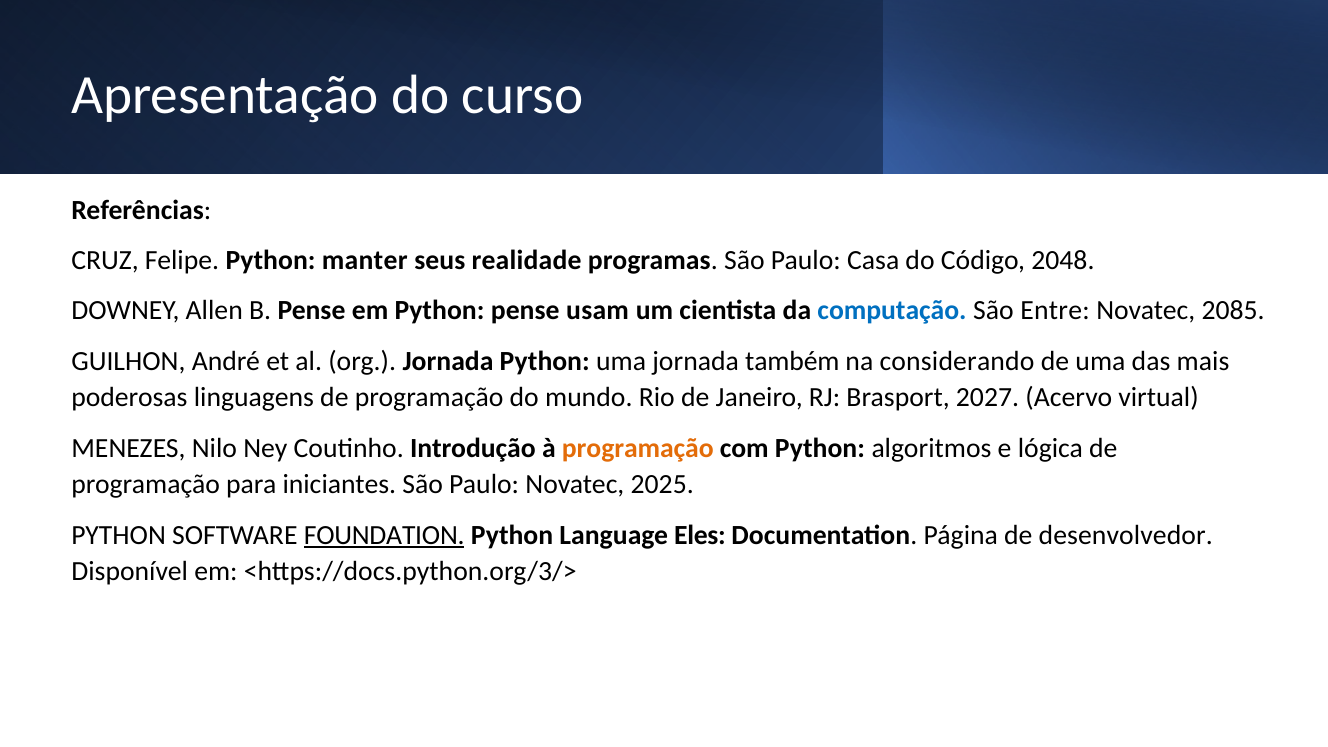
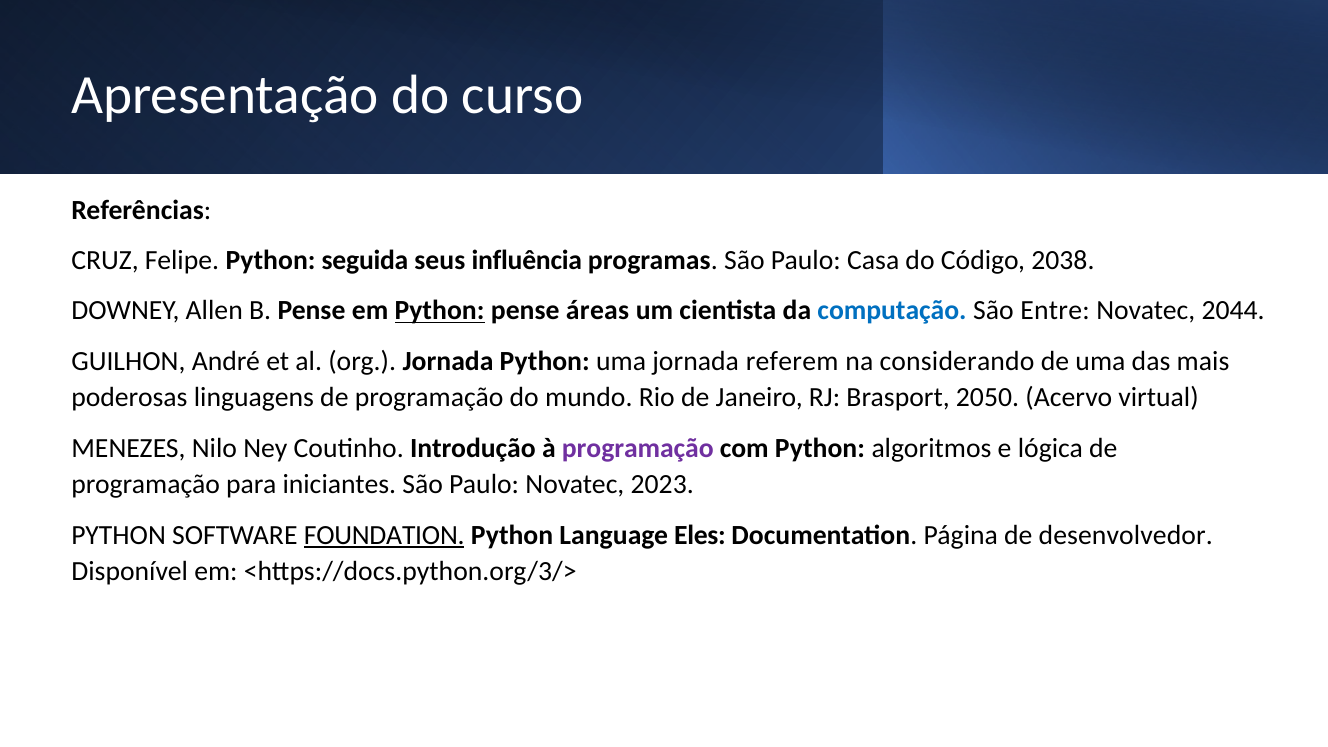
manter: manter -> seguida (365, 260)
realidade: realidade -> influência (527, 260)
2048: 2048 -> 2038 (1063, 260)
Python underline: none -> present (440, 311)
usam: usam -> áreas (598, 311)
2085: 2085 -> 2044 (1233, 311)
também: também -> referem (792, 361)
2027: 2027 -> 2050 (988, 398)
programação colour: orange -> purple (638, 448)
2025: 2025 -> 2023 (662, 485)
